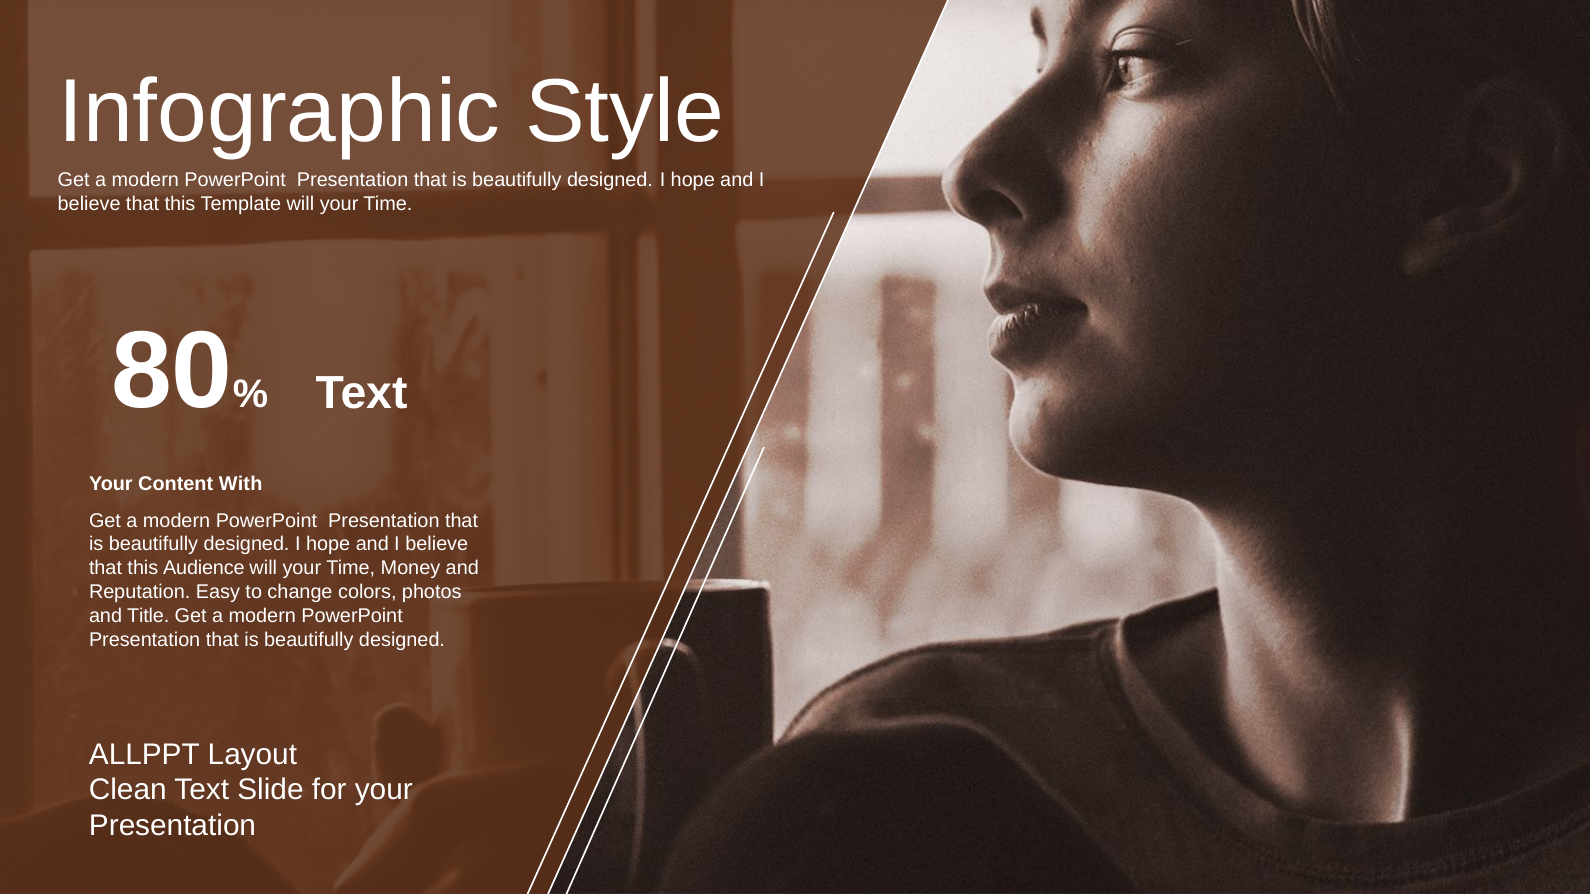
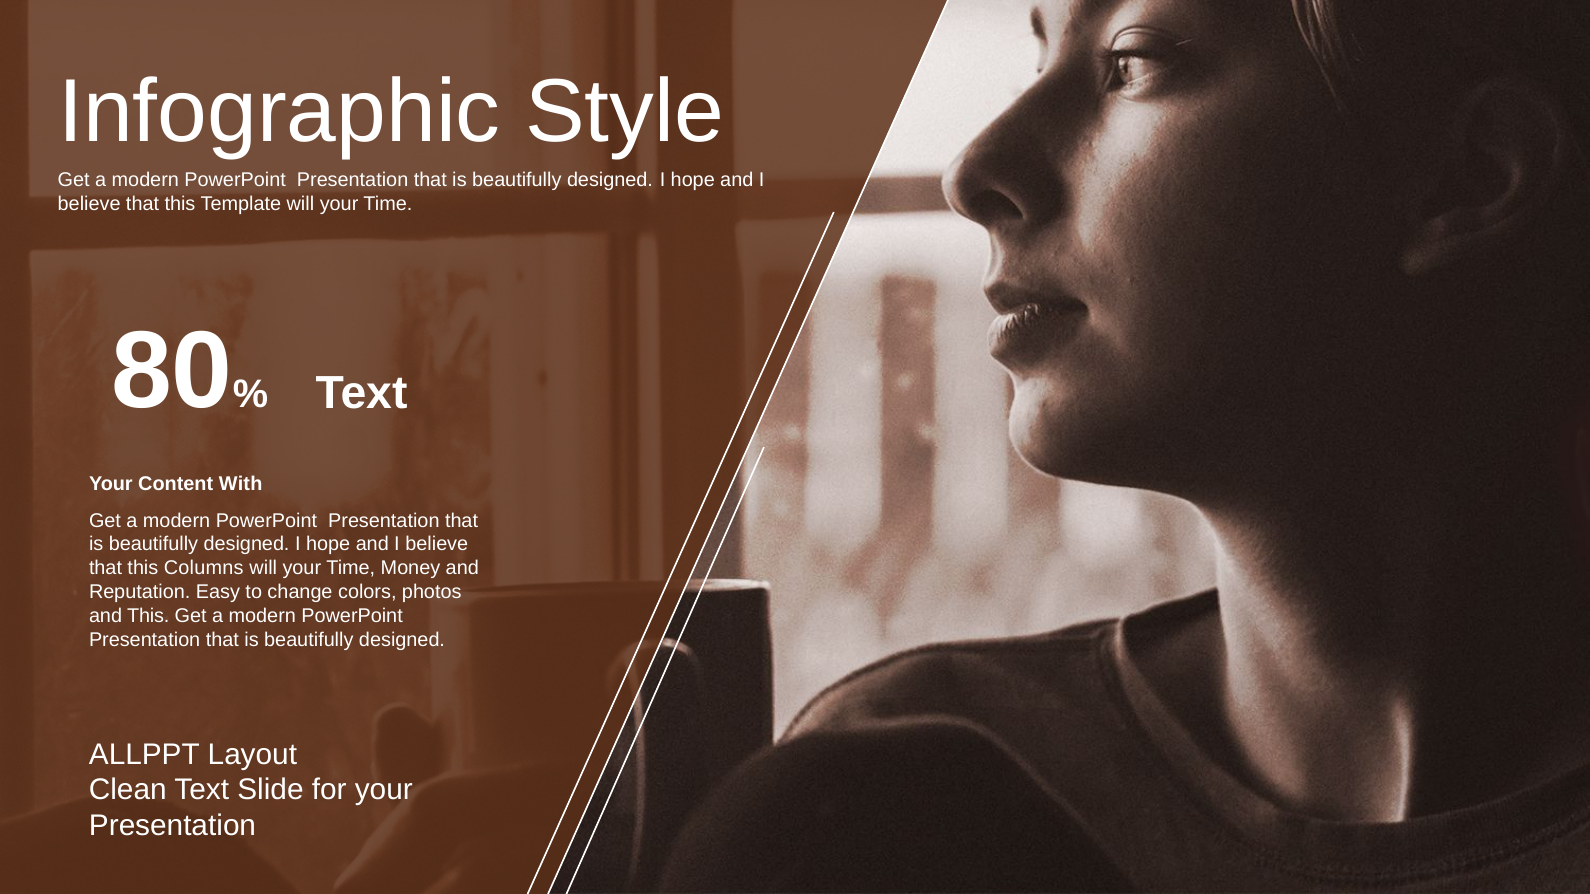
Audience: Audience -> Columns (204, 568)
and Title: Title -> This (148, 616)
